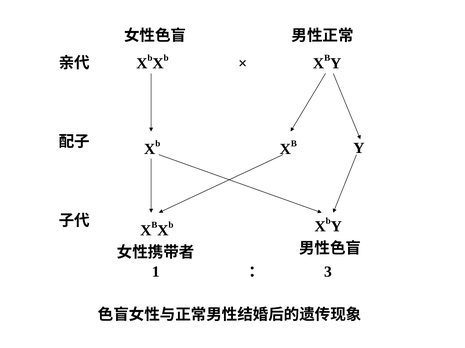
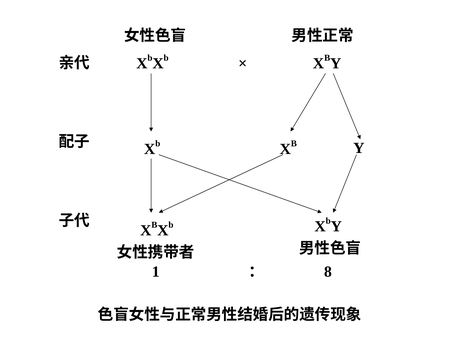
3: 3 -> 8 (328, 272)
